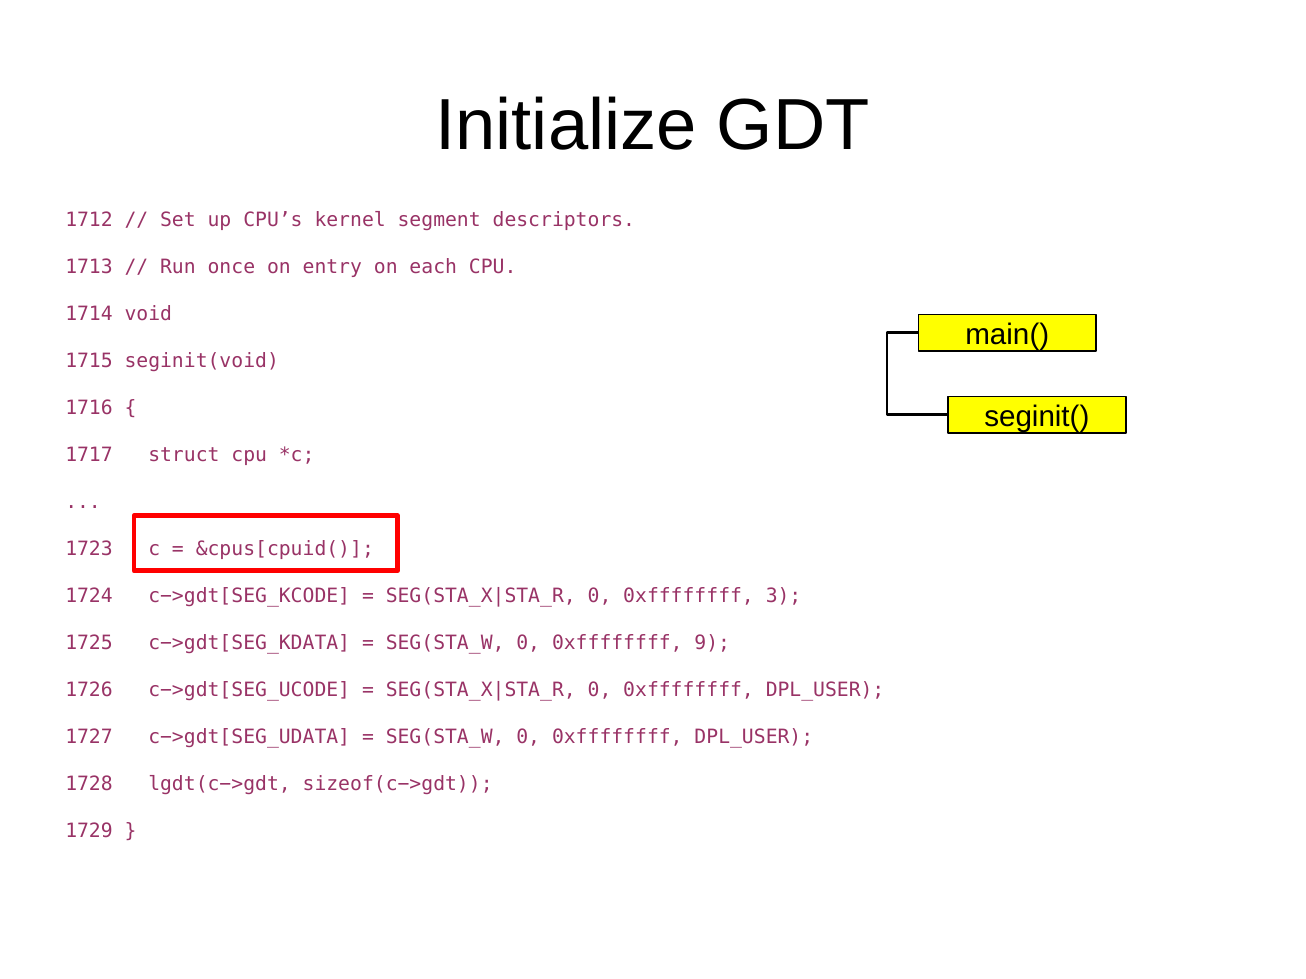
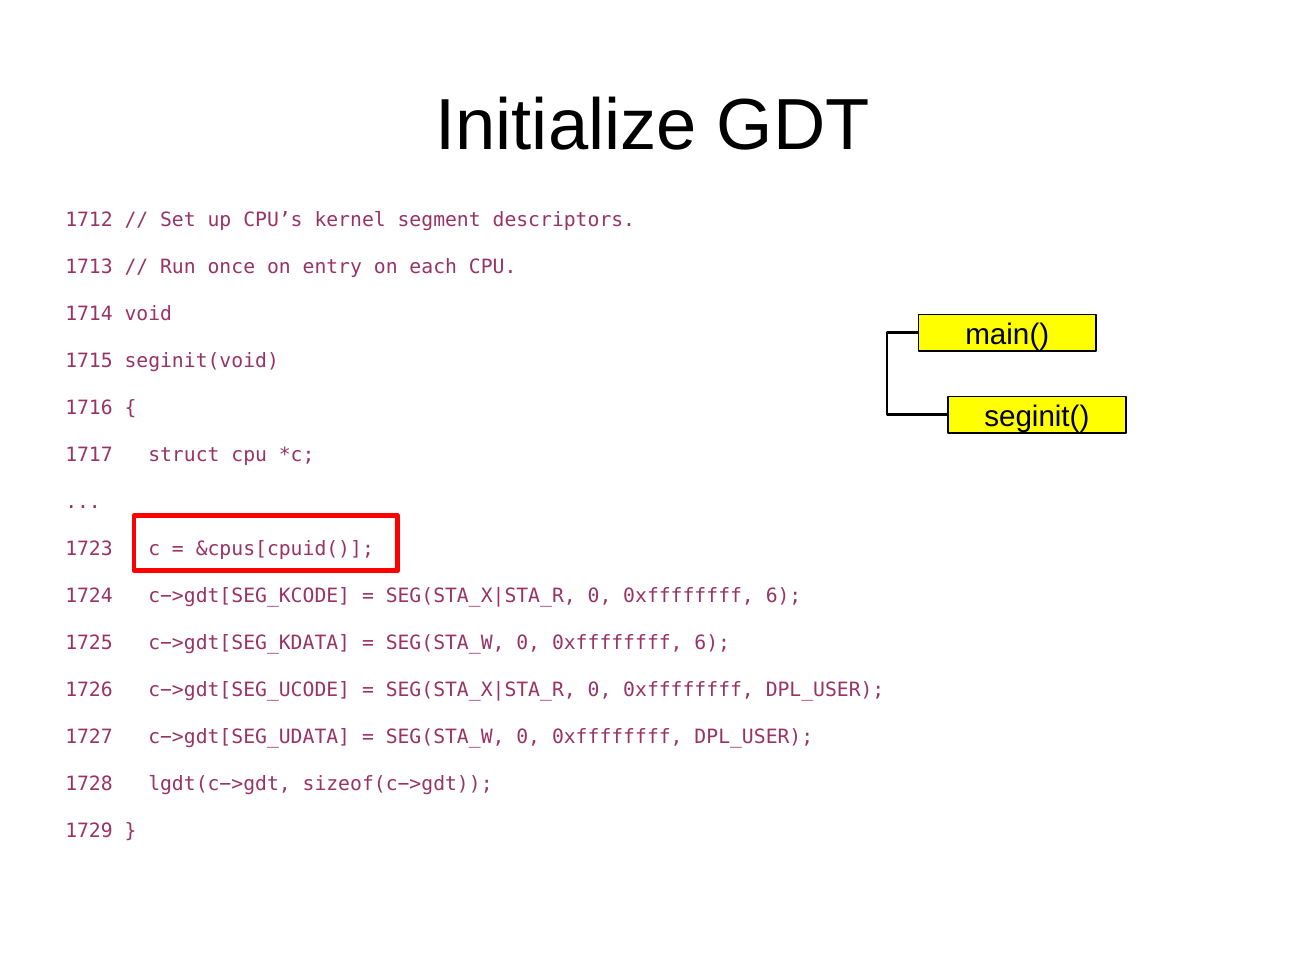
3: 3 -> 6 (784, 596)
SEG(STA_W 0 0xffffffff 9: 9 -> 6 (712, 643)
